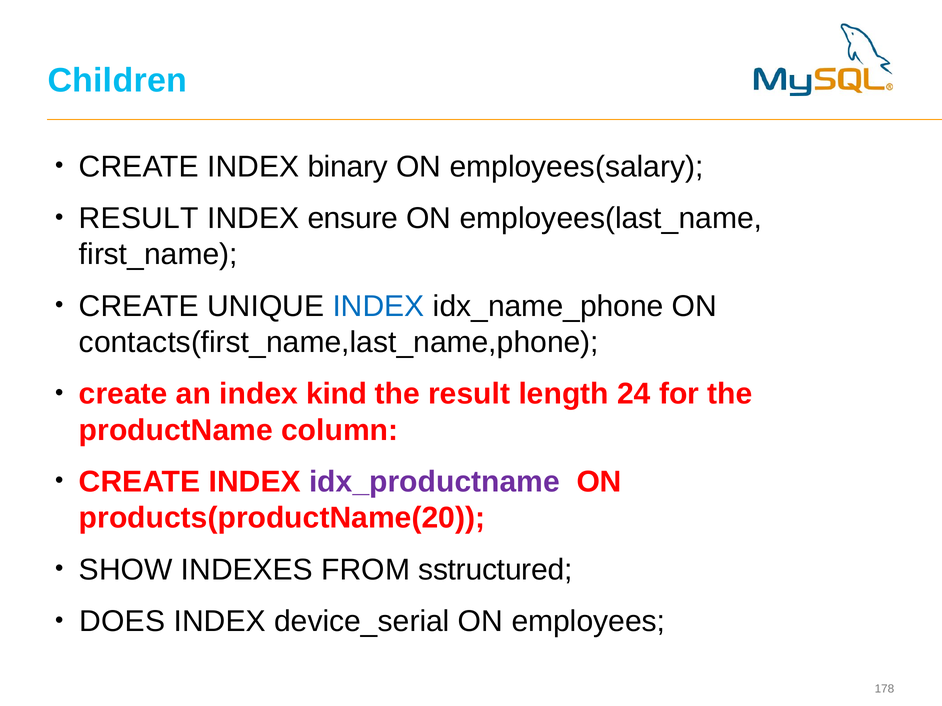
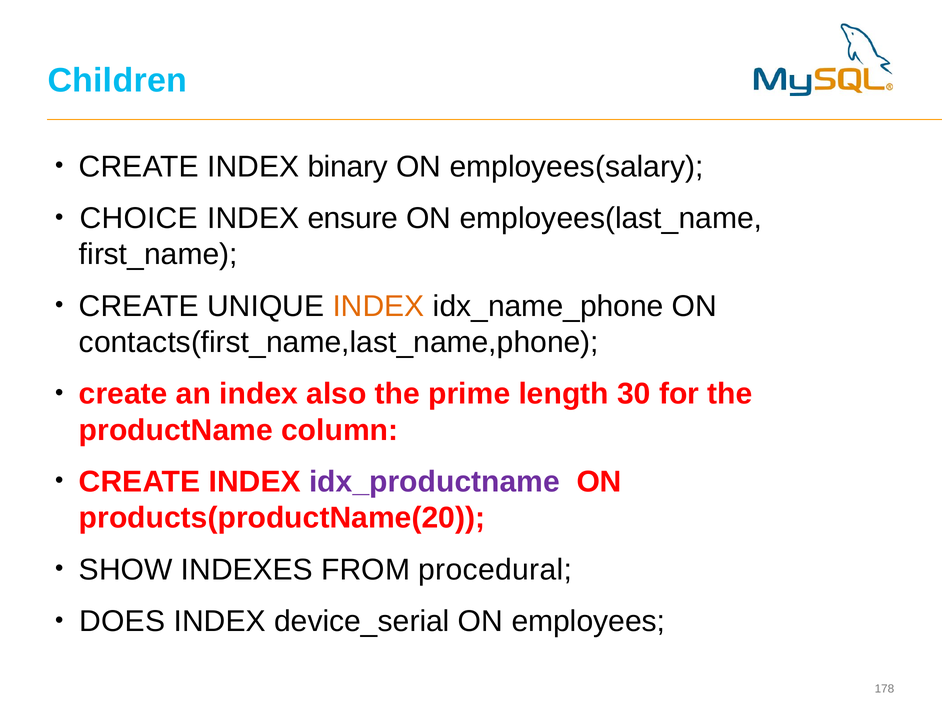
RESULT: RESULT -> CHOICE (139, 219)
INDEX colour: blue -> orange (378, 306)
kind: kind -> also (336, 394)
the result: result -> prime (469, 394)
24: 24 -> 30 (634, 394)
sstructured: sstructured -> procedural (495, 570)
